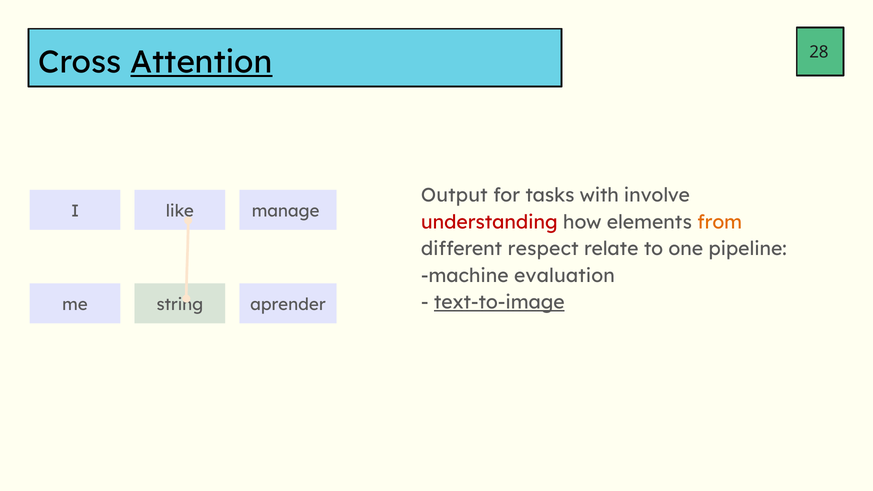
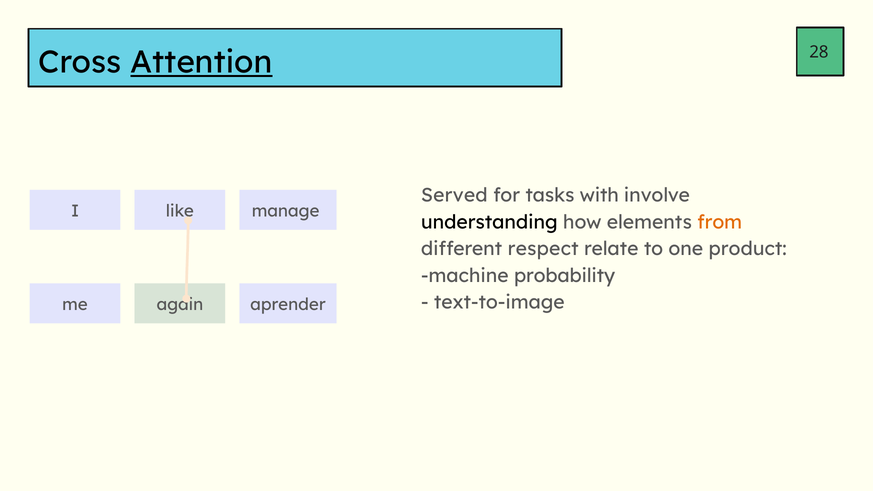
Output: Output -> Served (454, 195)
understanding colour: red -> black (489, 222)
pipeline: pipeline -> product (748, 249)
evaluation: evaluation -> probability (565, 276)
text-to-image underline: present -> none (499, 302)
string: string -> again (180, 305)
